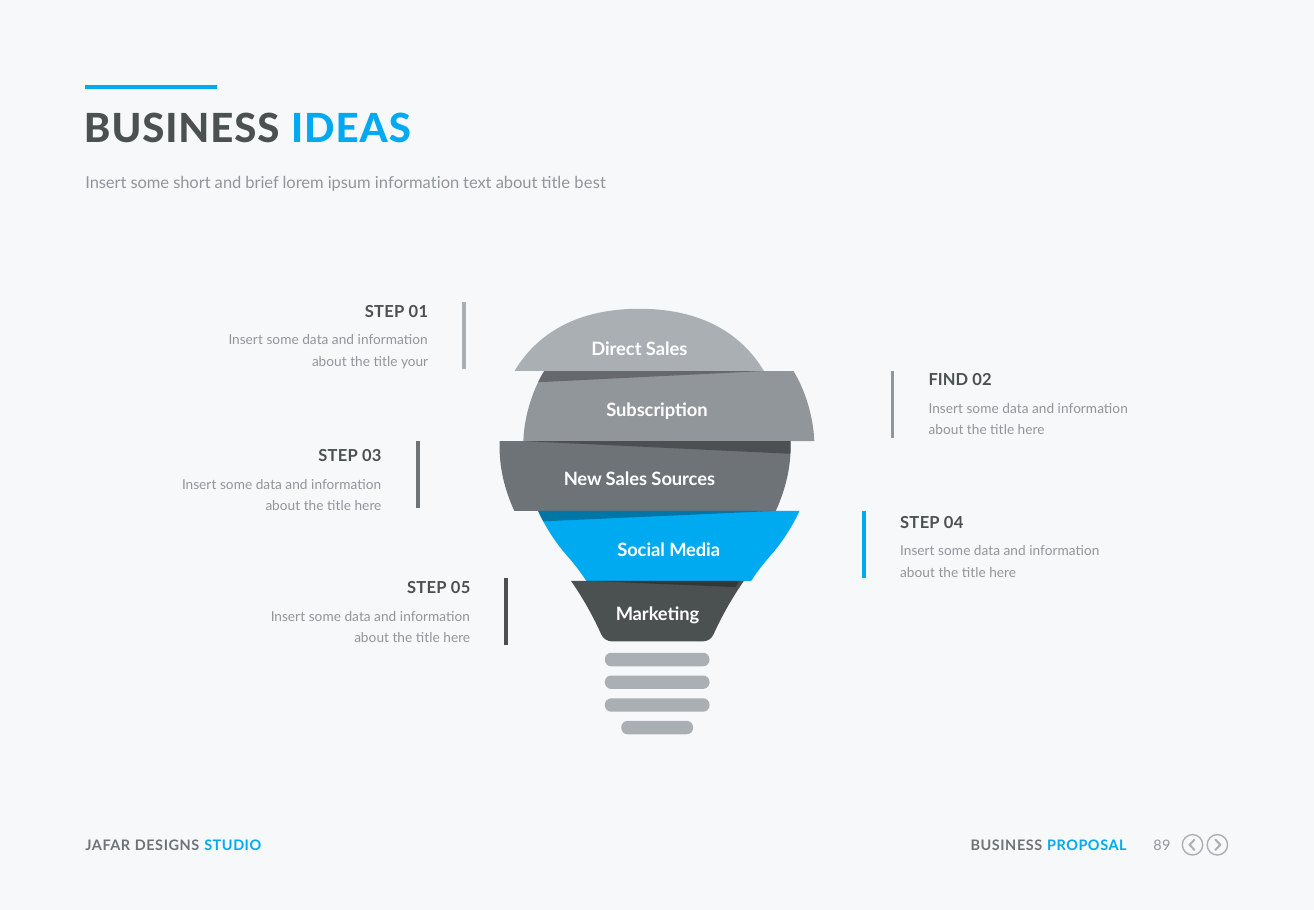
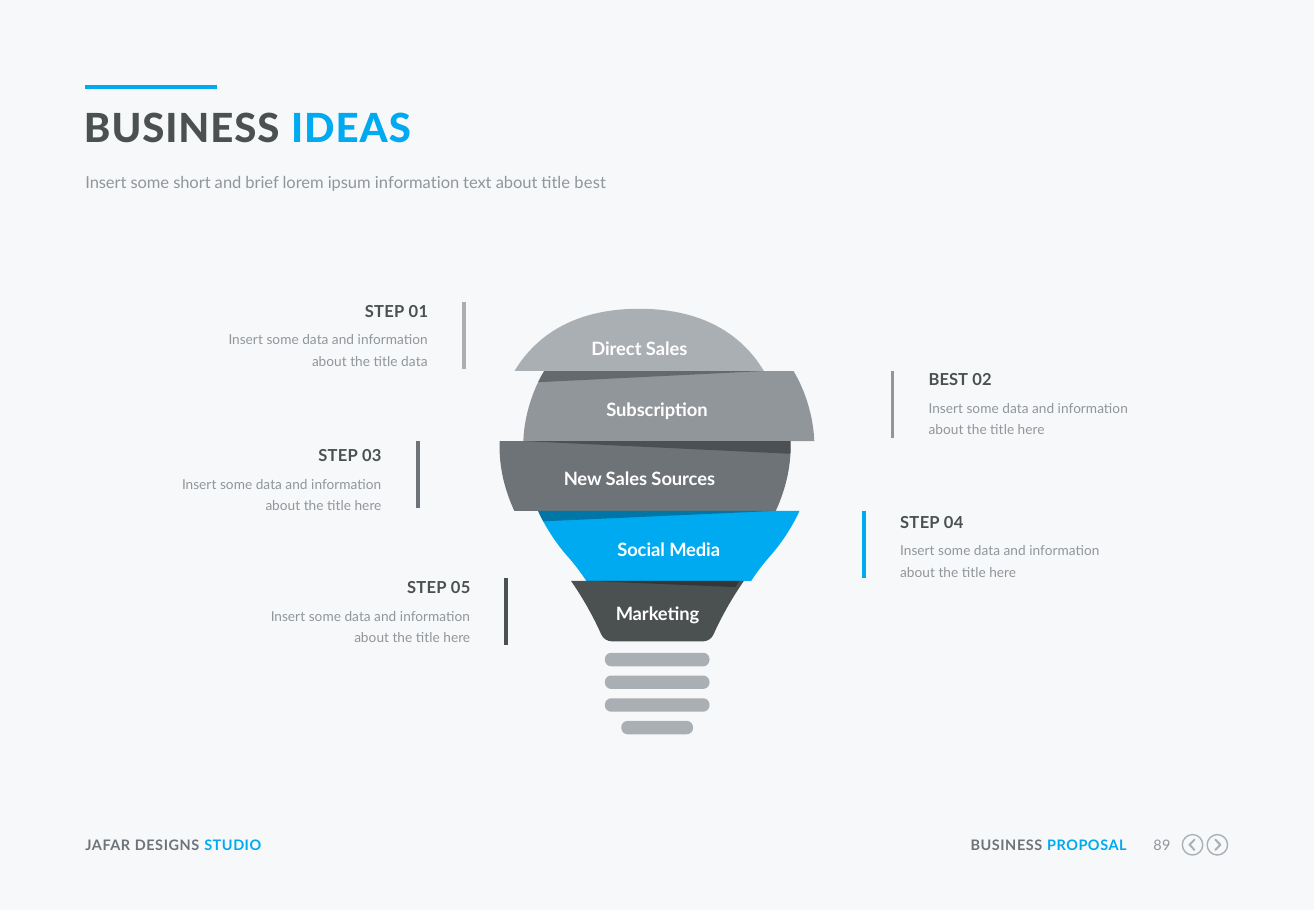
title your: your -> data (414, 362)
FIND: FIND -> BEST (948, 380)
